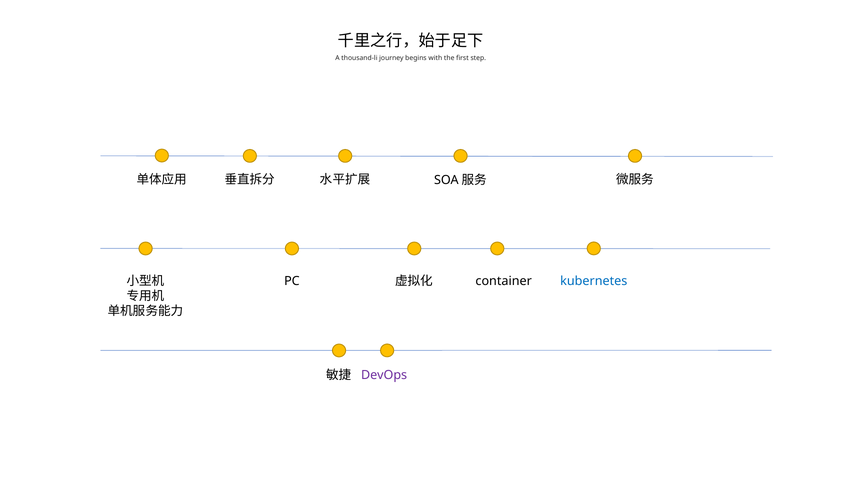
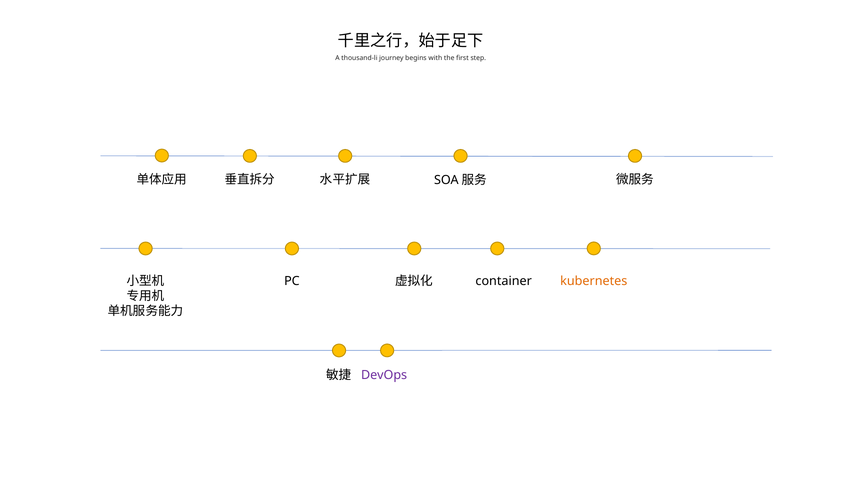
kubernetes colour: blue -> orange (594, 281)
